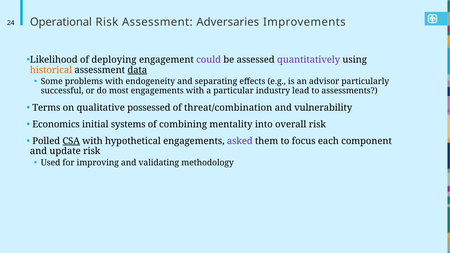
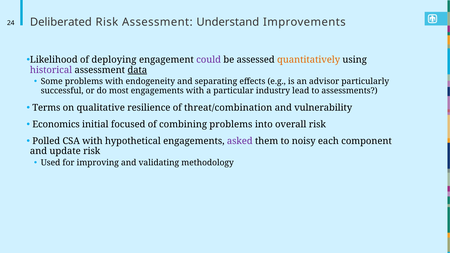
Operational: Operational -> Deliberated (61, 22)
Adversaries: Adversaries -> Understand (228, 22)
quantitatively colour: purple -> orange (309, 60)
historical colour: orange -> purple (51, 70)
possessed: possessed -> resilience (149, 108)
systems: systems -> focused (128, 124)
combining mentality: mentality -> problems (231, 124)
CSA underline: present -> none (71, 141)
focus: focus -> noisy (304, 141)
